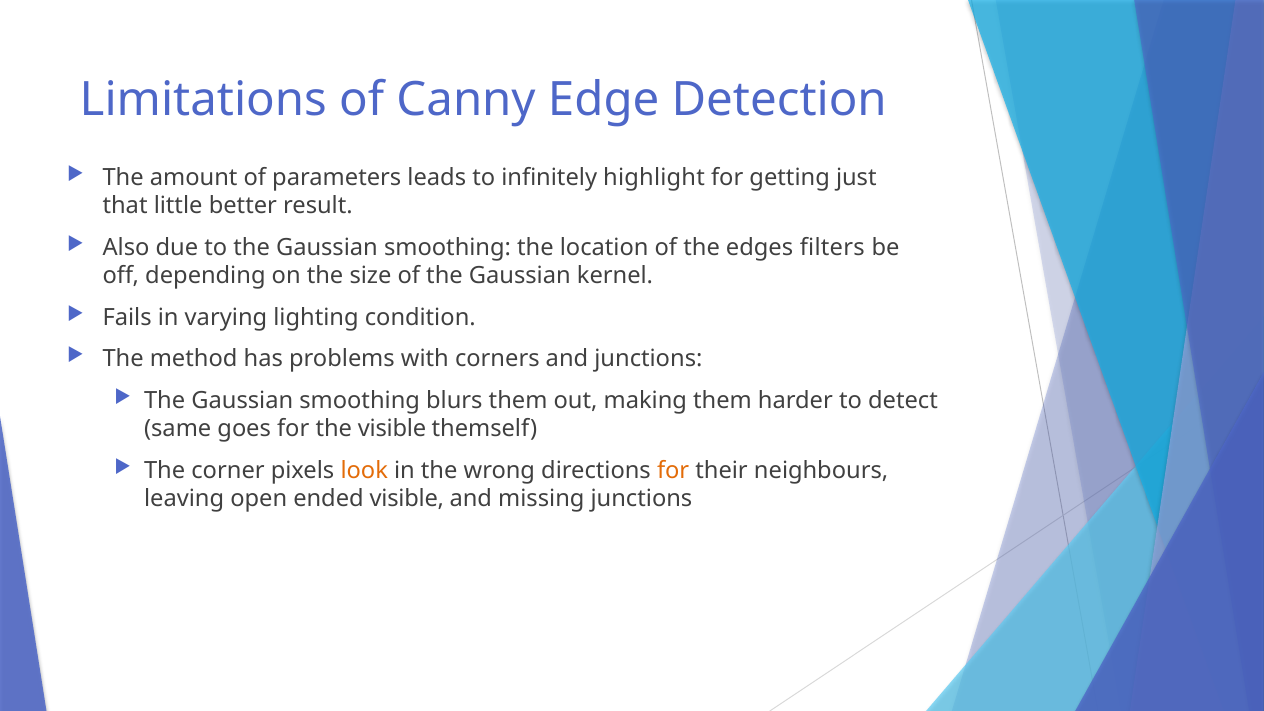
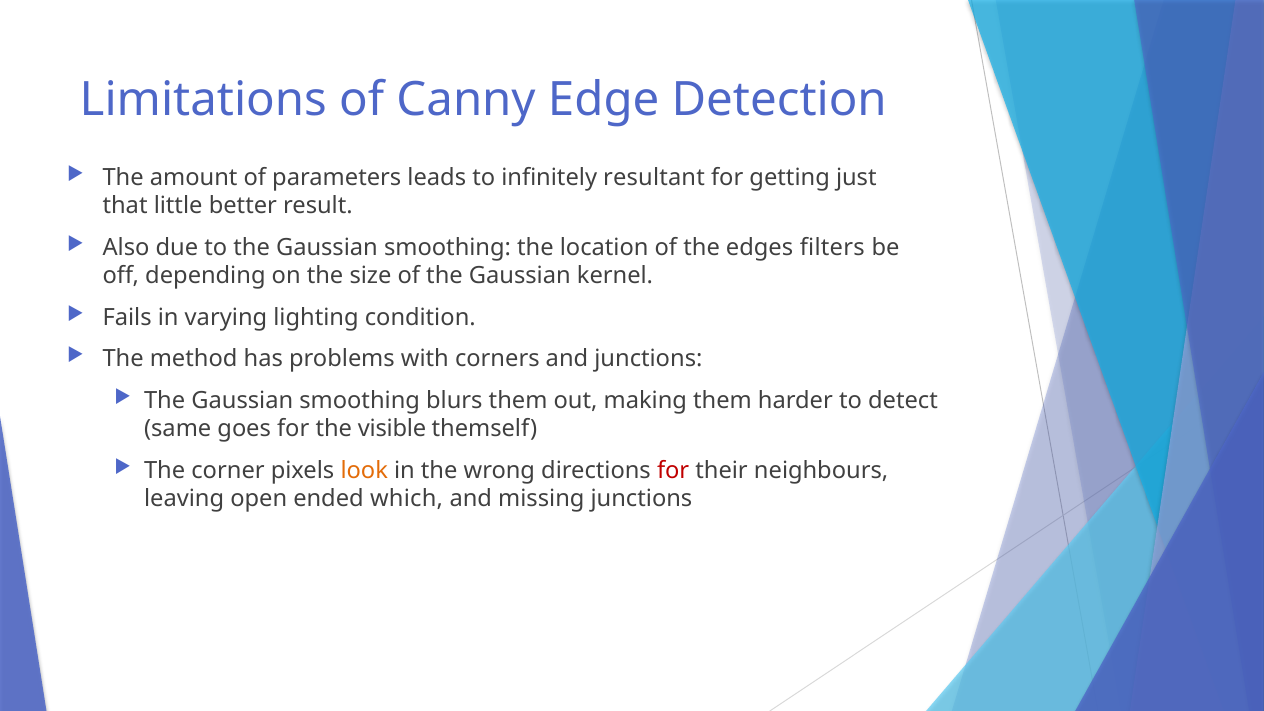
highlight: highlight -> resultant (654, 177)
for colour: orange -> red (673, 471)
ended visible: visible -> which (407, 499)
